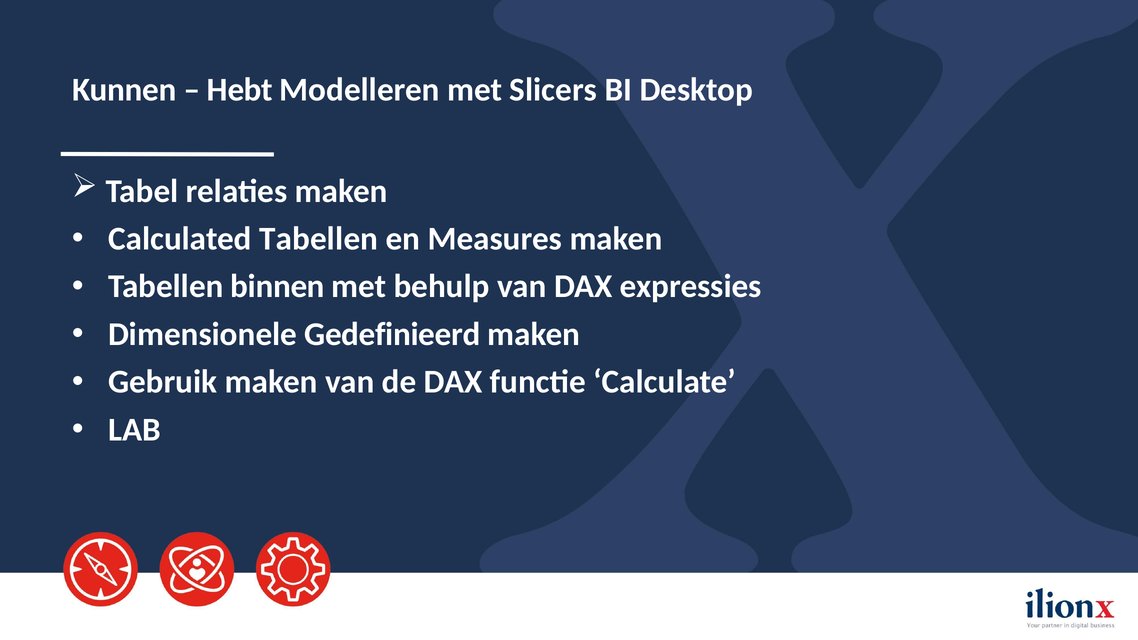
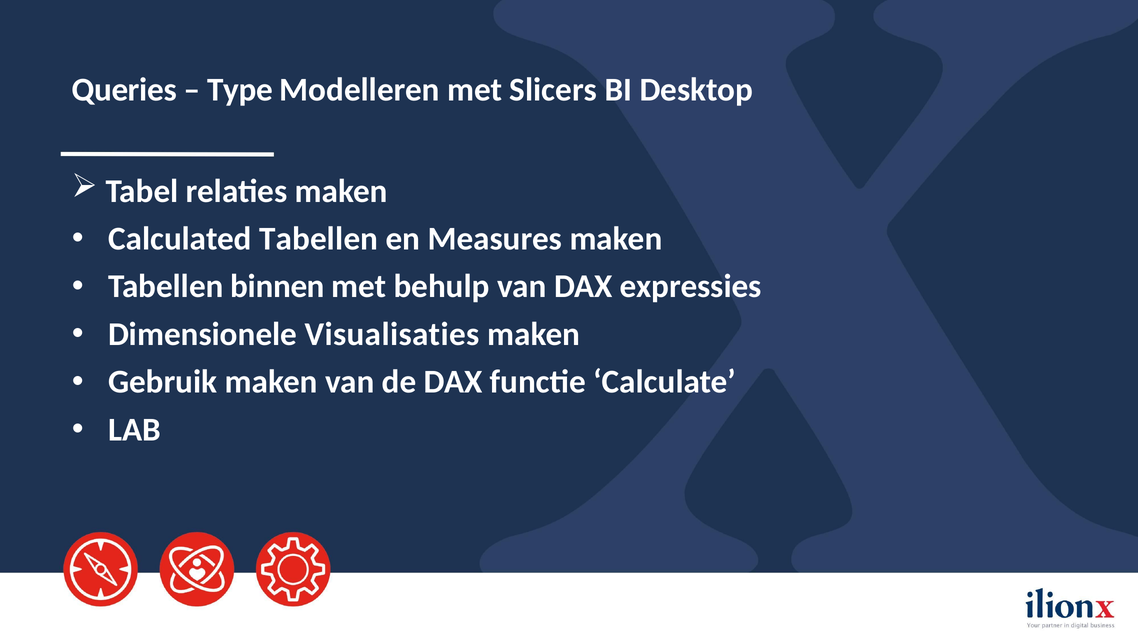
Kunnen: Kunnen -> Queries (124, 90)
Hebt: Hebt -> Type (240, 90)
Gedefinieerd: Gedefinieerd -> Visualisaties (392, 334)
